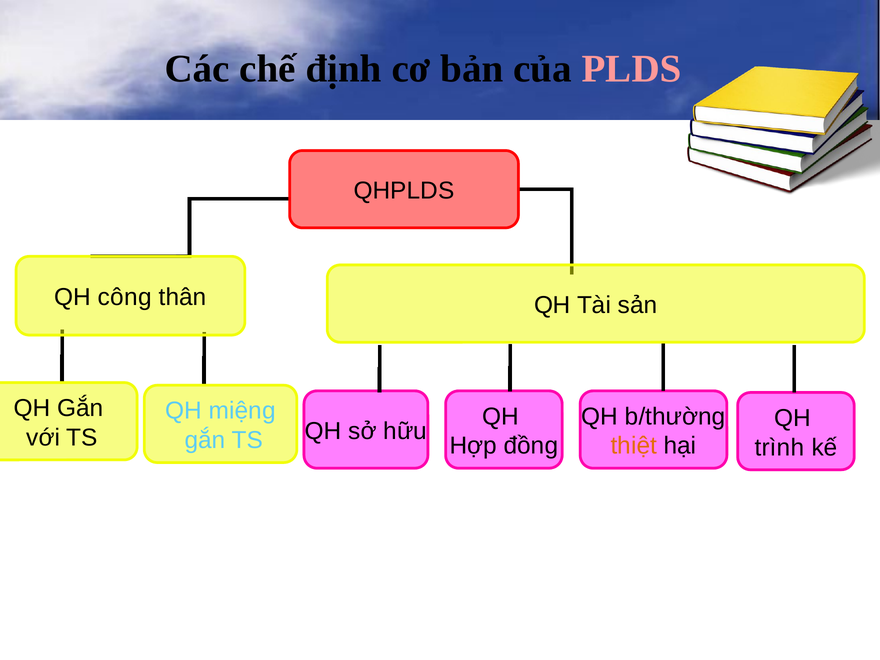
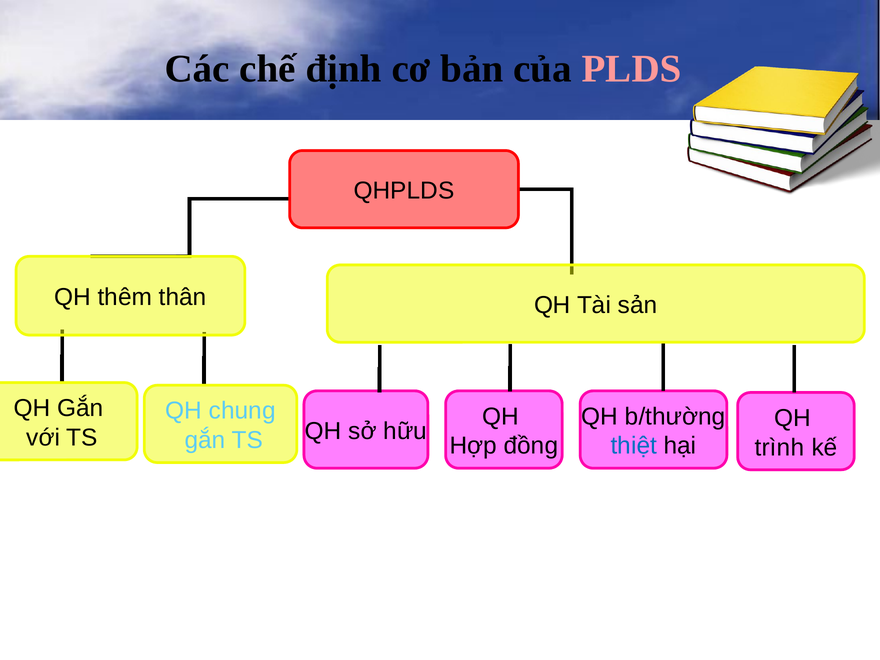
công: công -> thêm (125, 297)
miệng: miệng -> chung (242, 411)
thiệt colour: orange -> blue (634, 446)
